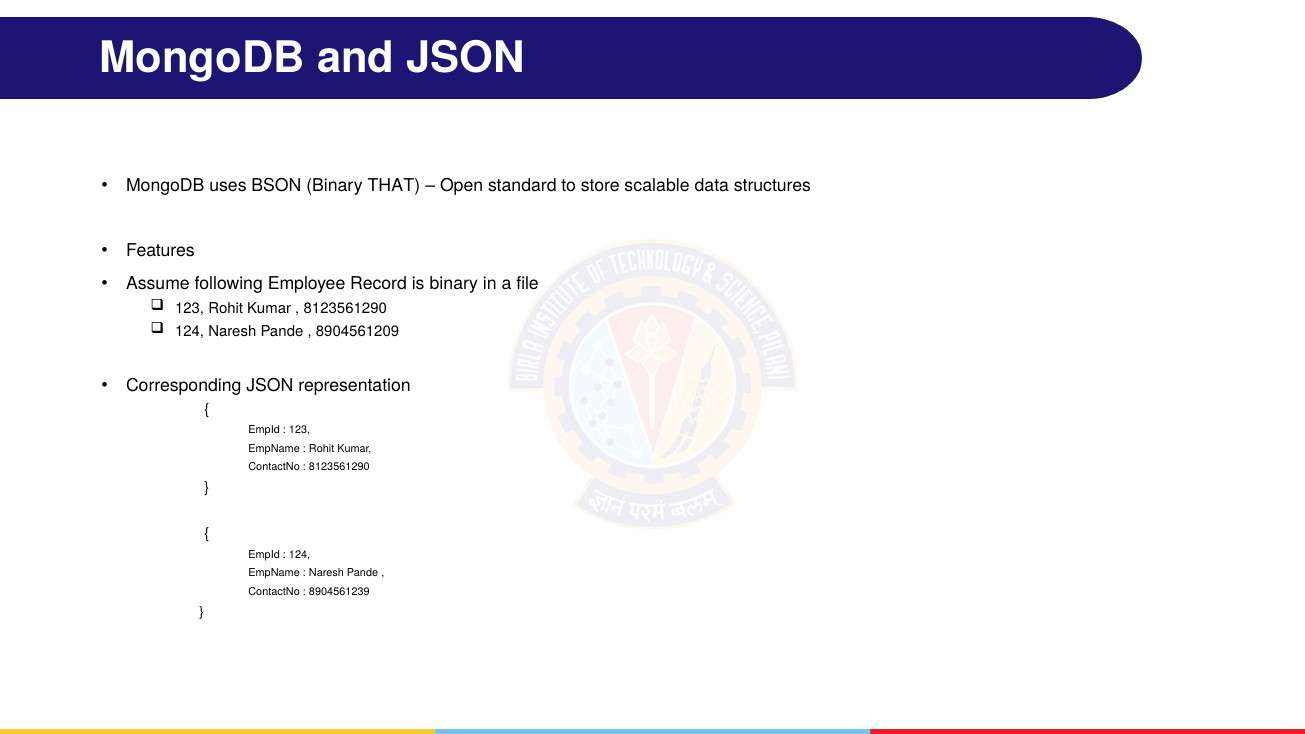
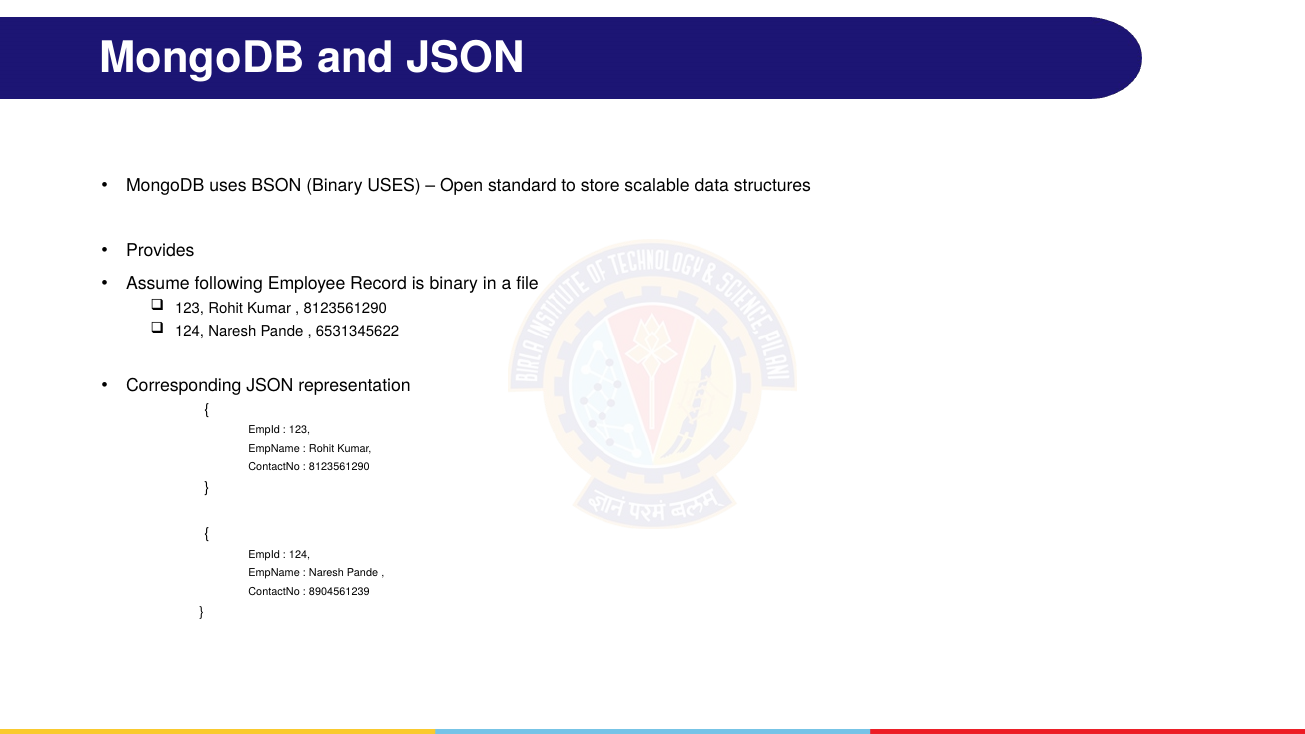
Binary THAT: THAT -> USES (394, 186)
Features: Features -> Provides (160, 251)
8904561209: 8904561209 -> 6531345622 (358, 331)
